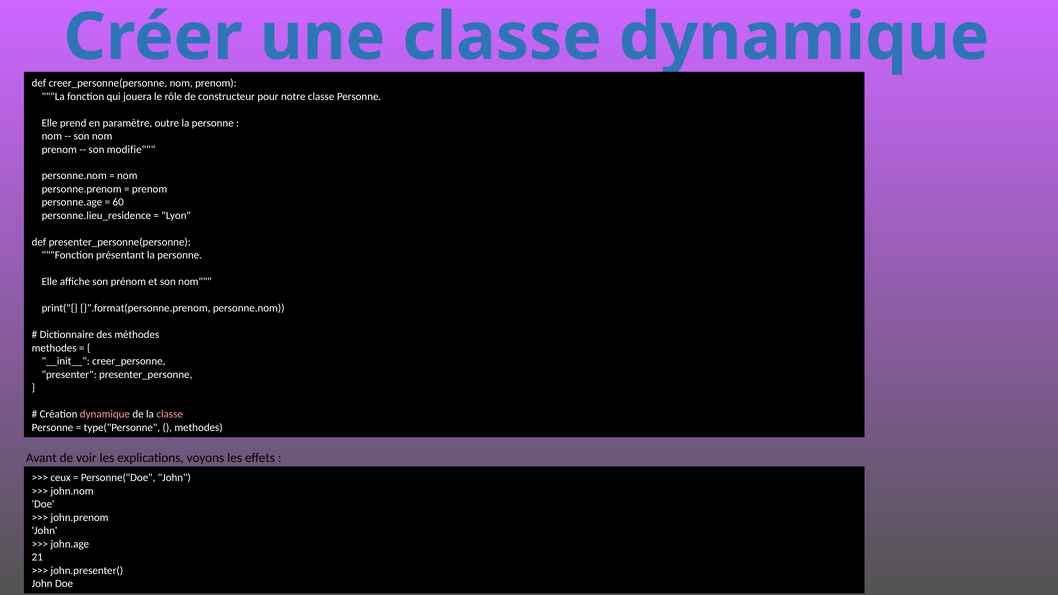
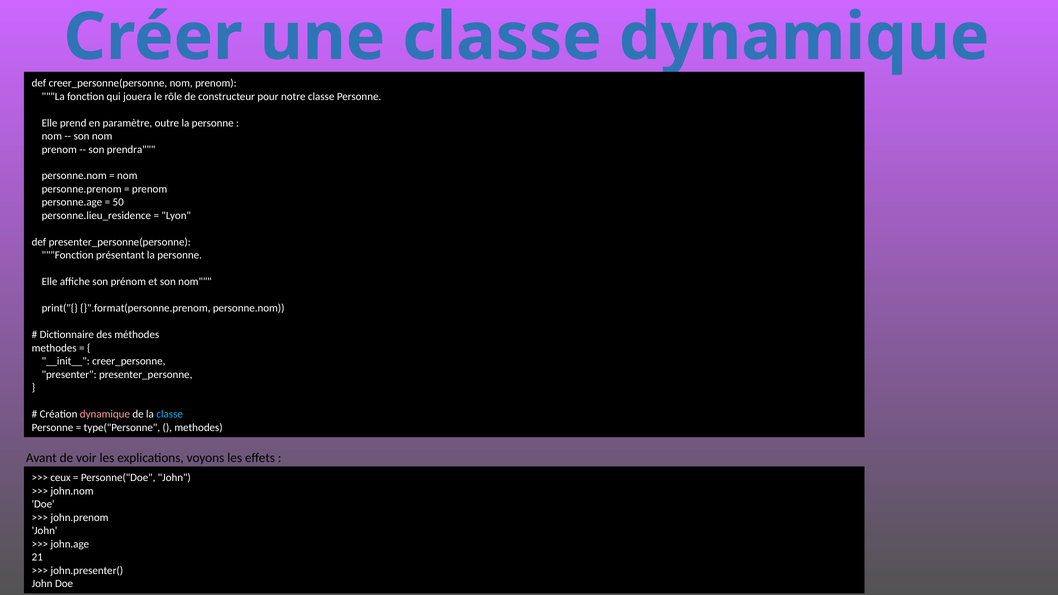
modifie: modifie -> prendra (131, 149)
60: 60 -> 50 (118, 202)
classe colour: pink -> light blue (170, 414)
